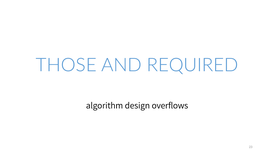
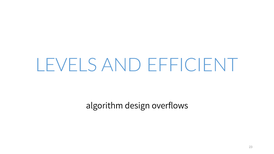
THOSE: THOSE -> LEVELS (66, 65)
REQUIRED: REQUIRED -> EFFICIENT (192, 65)
